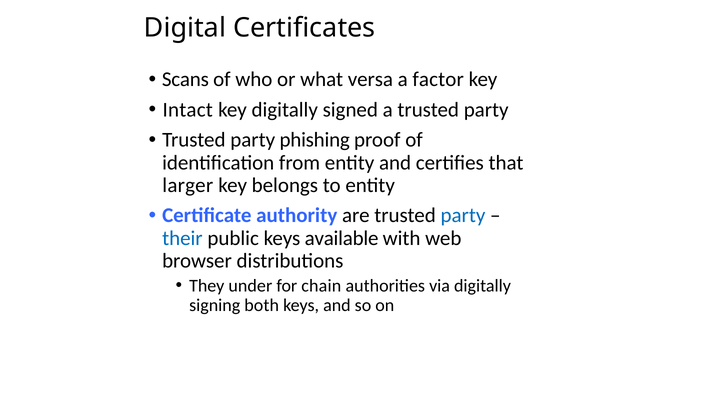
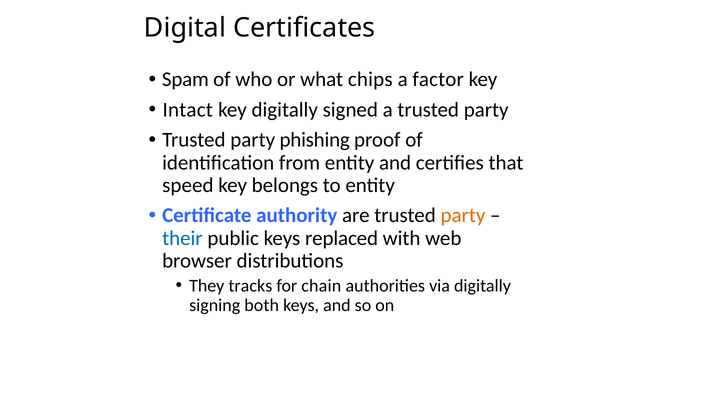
Scans: Scans -> Spam (185, 80)
versa: versa -> chips (370, 80)
larger: larger -> speed (188, 185)
party colour: blue -> orange (463, 215)
available: available -> replaced (342, 238)
under: under -> tracks (250, 286)
